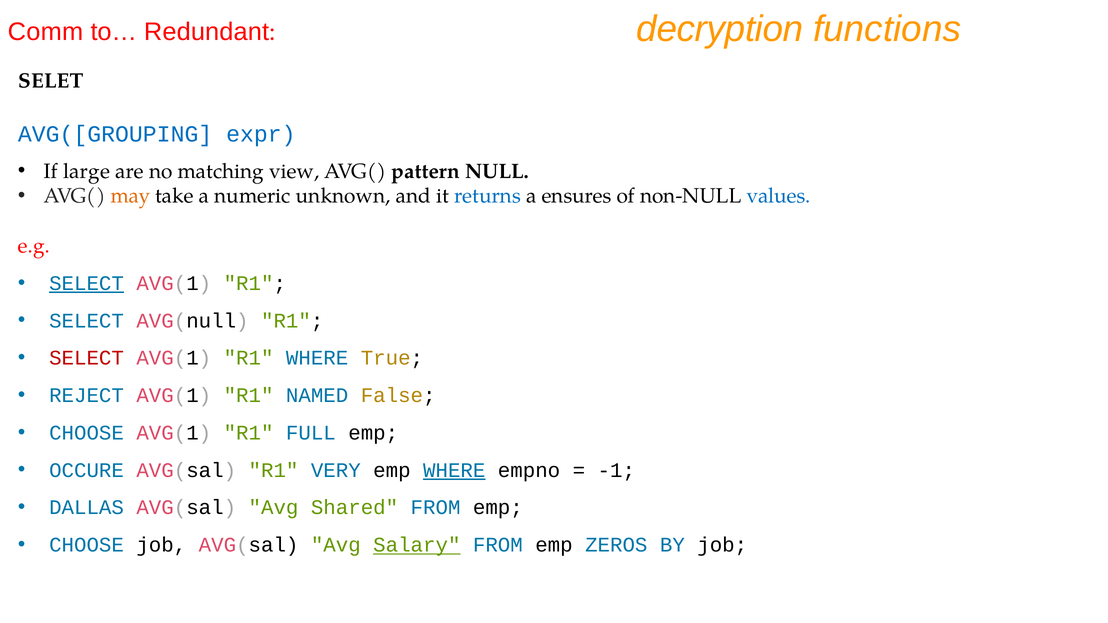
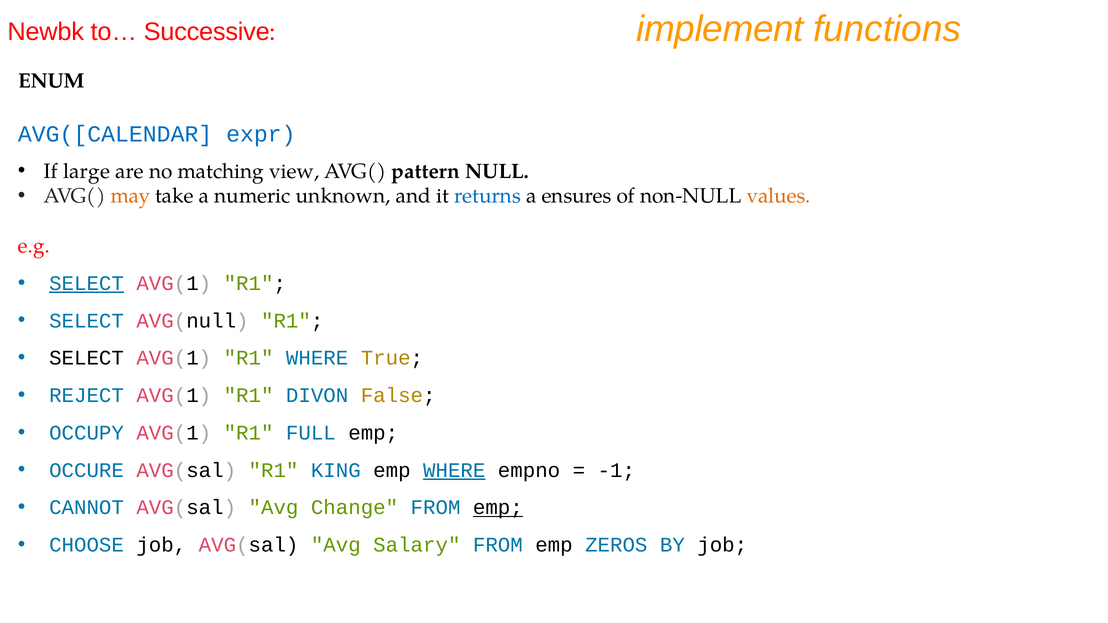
Comm: Comm -> Newbk (46, 32)
Redundant: Redundant -> Successive (207, 32)
decryption: decryption -> implement (720, 29)
SELET: SELET -> ENUM (51, 81)
AVG([GROUPING: AVG([GROUPING -> AVG([CALENDAR (115, 134)
values colour: blue -> orange (778, 196)
SELECT colour: red -> black (87, 358)
NAMED: NAMED -> DIVON (317, 396)
CHOOSE: CHOOSE -> OCCUPY (87, 433)
VERY: VERY -> KING (336, 470)
DALLAS: DALLAS -> CANNOT (87, 508)
Shared: Shared -> Change (355, 508)
emp underline: none -> present (498, 508)
Salary underline: present -> none (417, 545)
